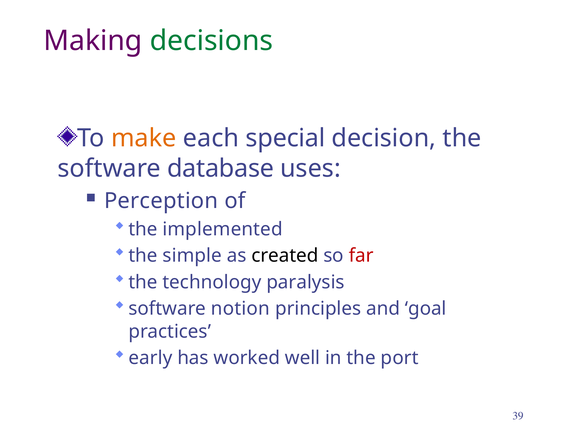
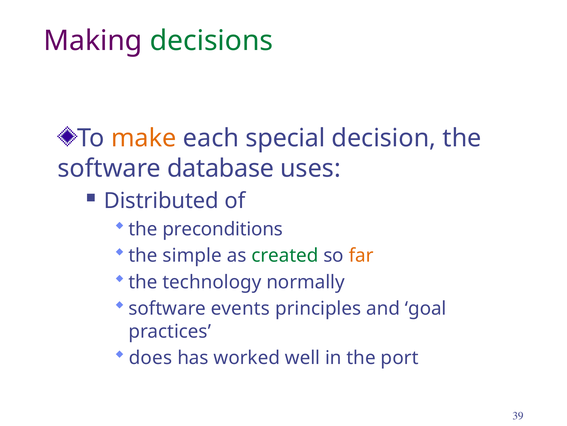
Perception: Perception -> Distributed (161, 201)
implemented: implemented -> preconditions (223, 229)
created colour: black -> green (285, 255)
far colour: red -> orange (361, 255)
paralysis: paralysis -> normally (306, 282)
notion: notion -> events (240, 308)
early: early -> does (150, 357)
